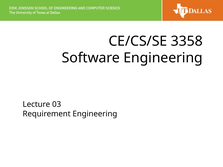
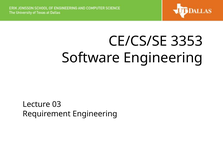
3358: 3358 -> 3353 (187, 41)
